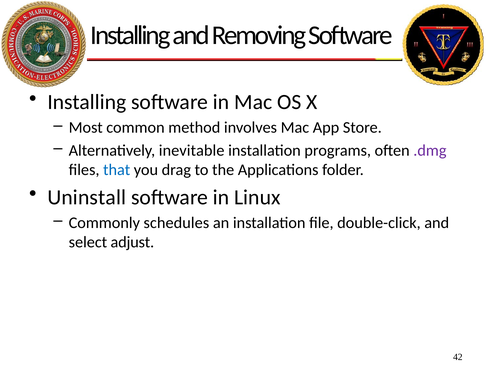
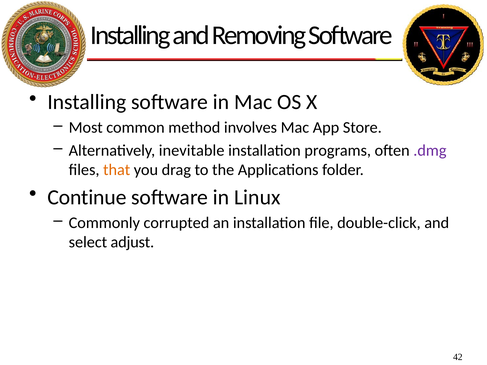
that colour: blue -> orange (117, 170)
Uninstall: Uninstall -> Continue (87, 197)
schedules: schedules -> corrupted (176, 223)
